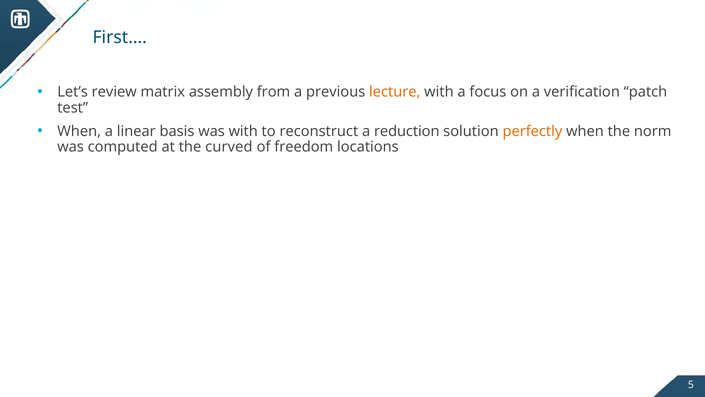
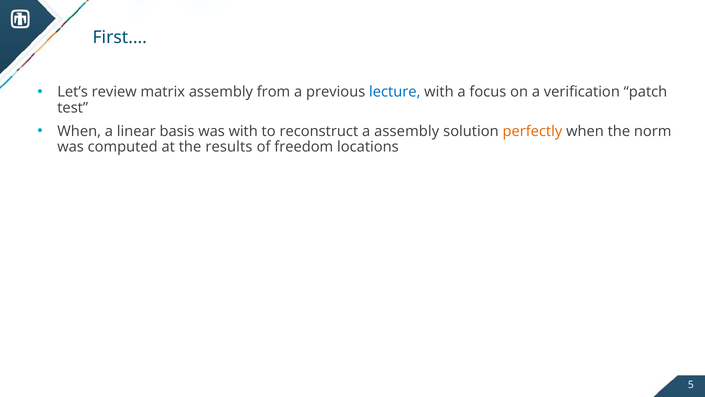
lecture colour: orange -> blue (395, 92)
a reduction: reduction -> assembly (407, 131)
curved: curved -> results (229, 147)
